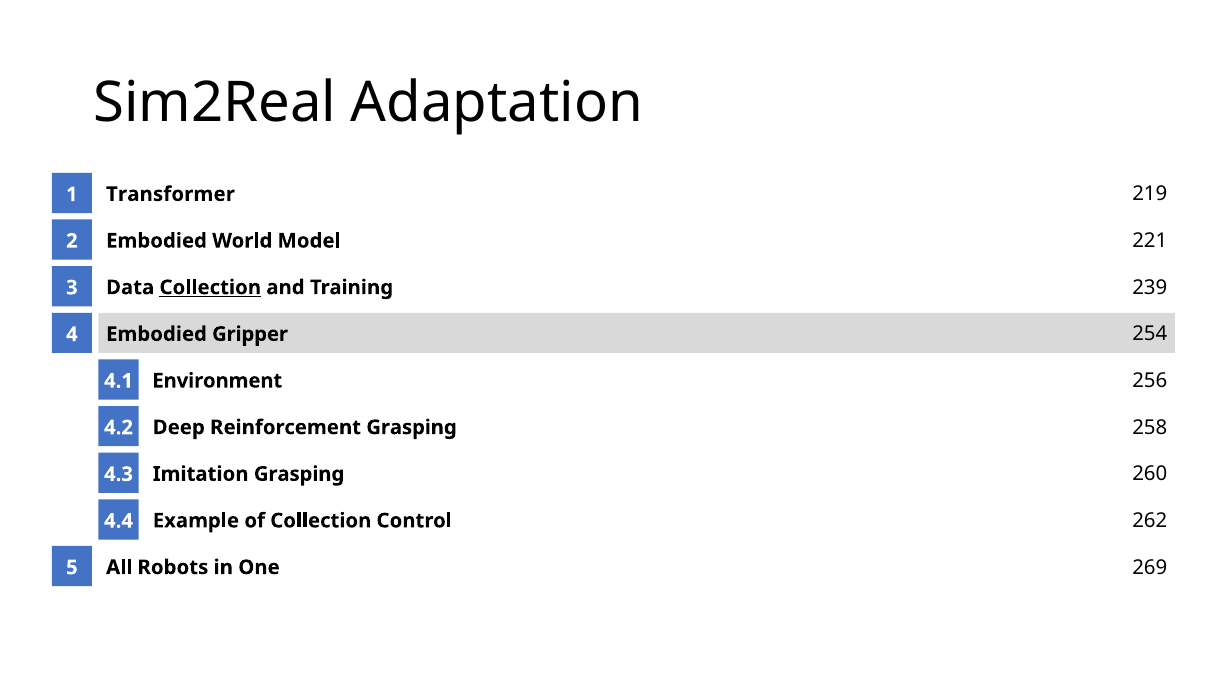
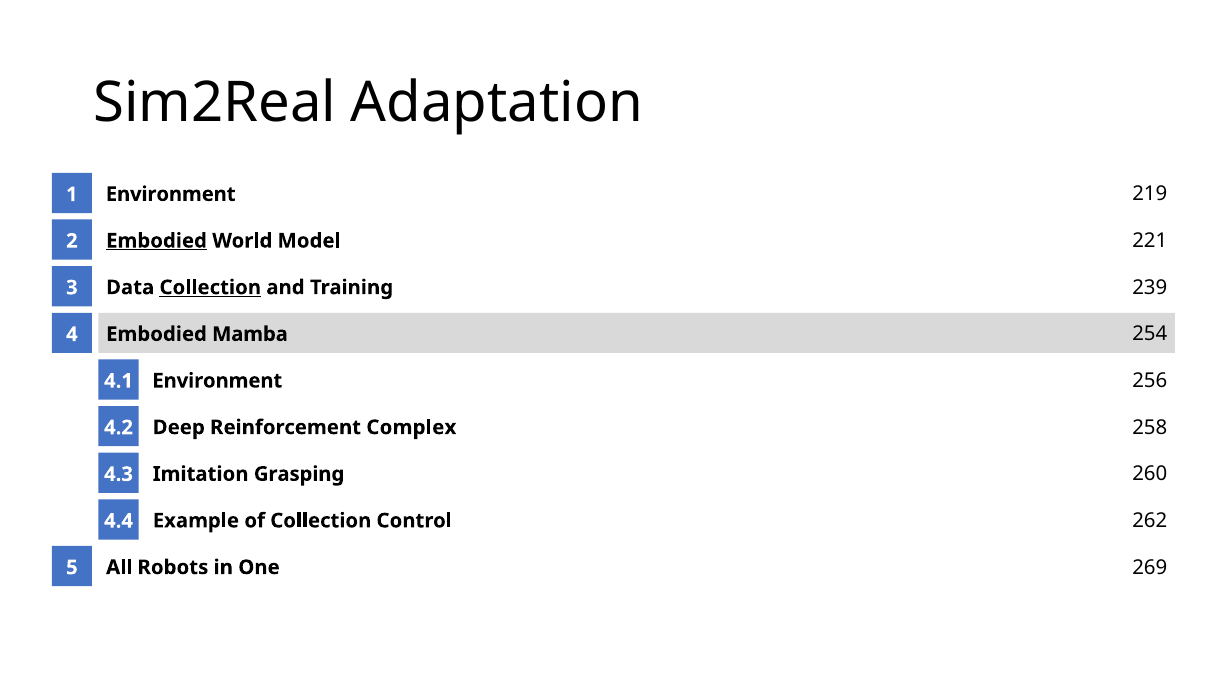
Transformer: Transformer -> Environment (171, 194)
Embodied underline: none -> present (157, 241)
Gripper: Gripper -> Mamba (250, 334)
Reinforcement Grasping: Grasping -> Complex (411, 428)
